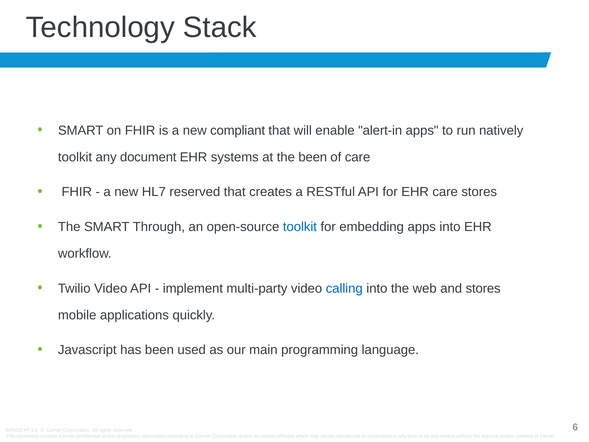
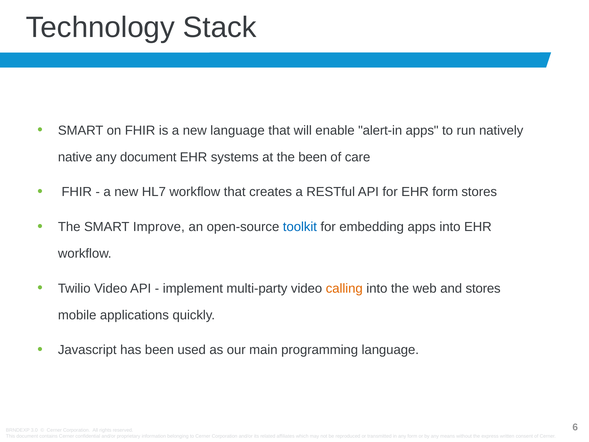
new compliant: compliant -> language (238, 130)
toolkit: toolkit -> native (75, 157)
HL7 reserved: reserved -> workflow (195, 192)
EHR care: care -> form (445, 192)
Through: Through -> Improve (159, 227)
calling colour: blue -> orange (344, 288)
